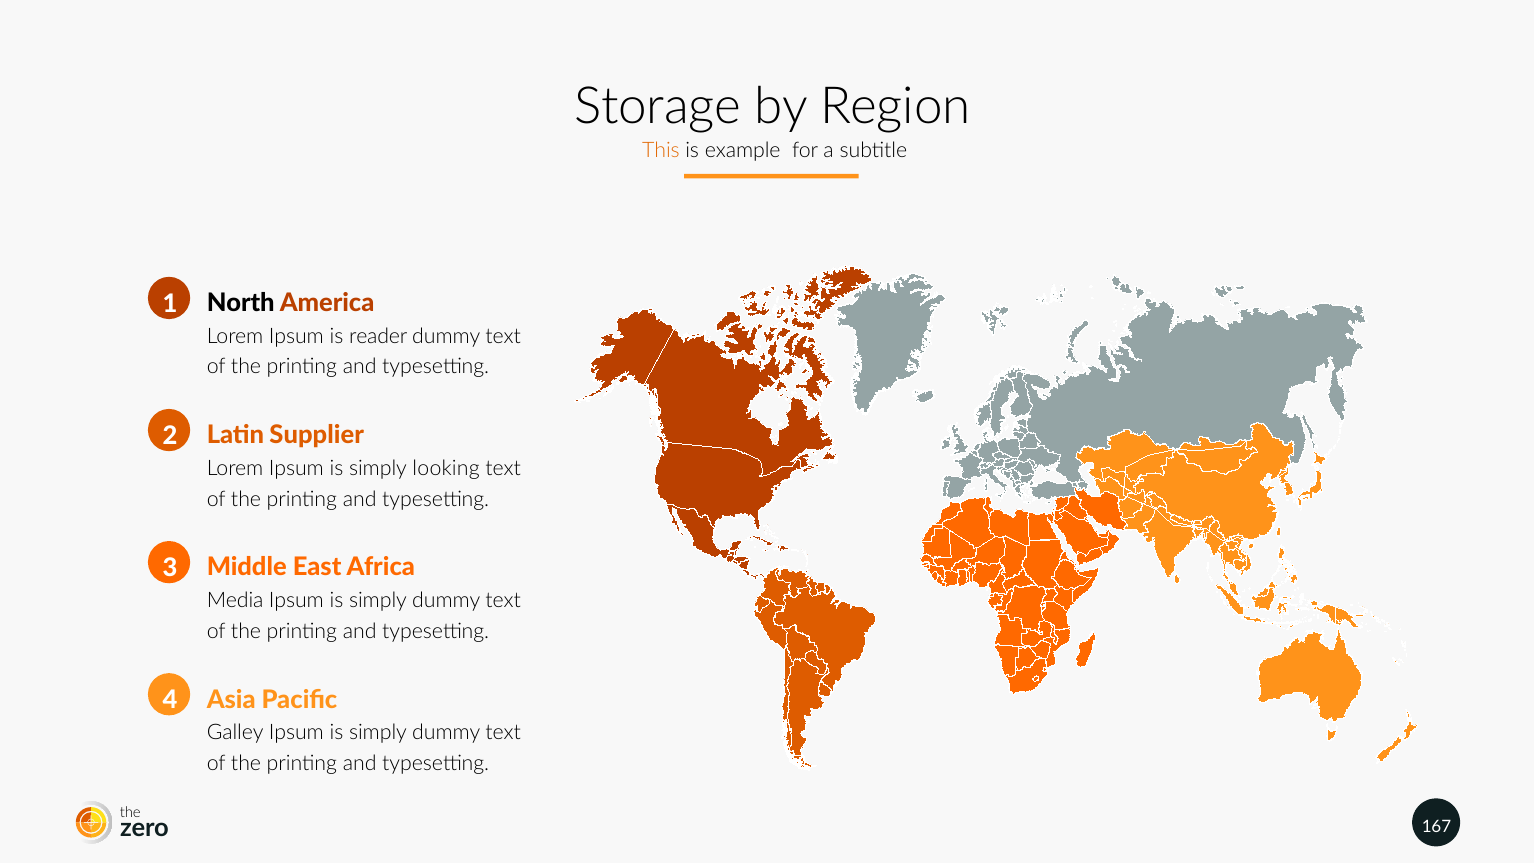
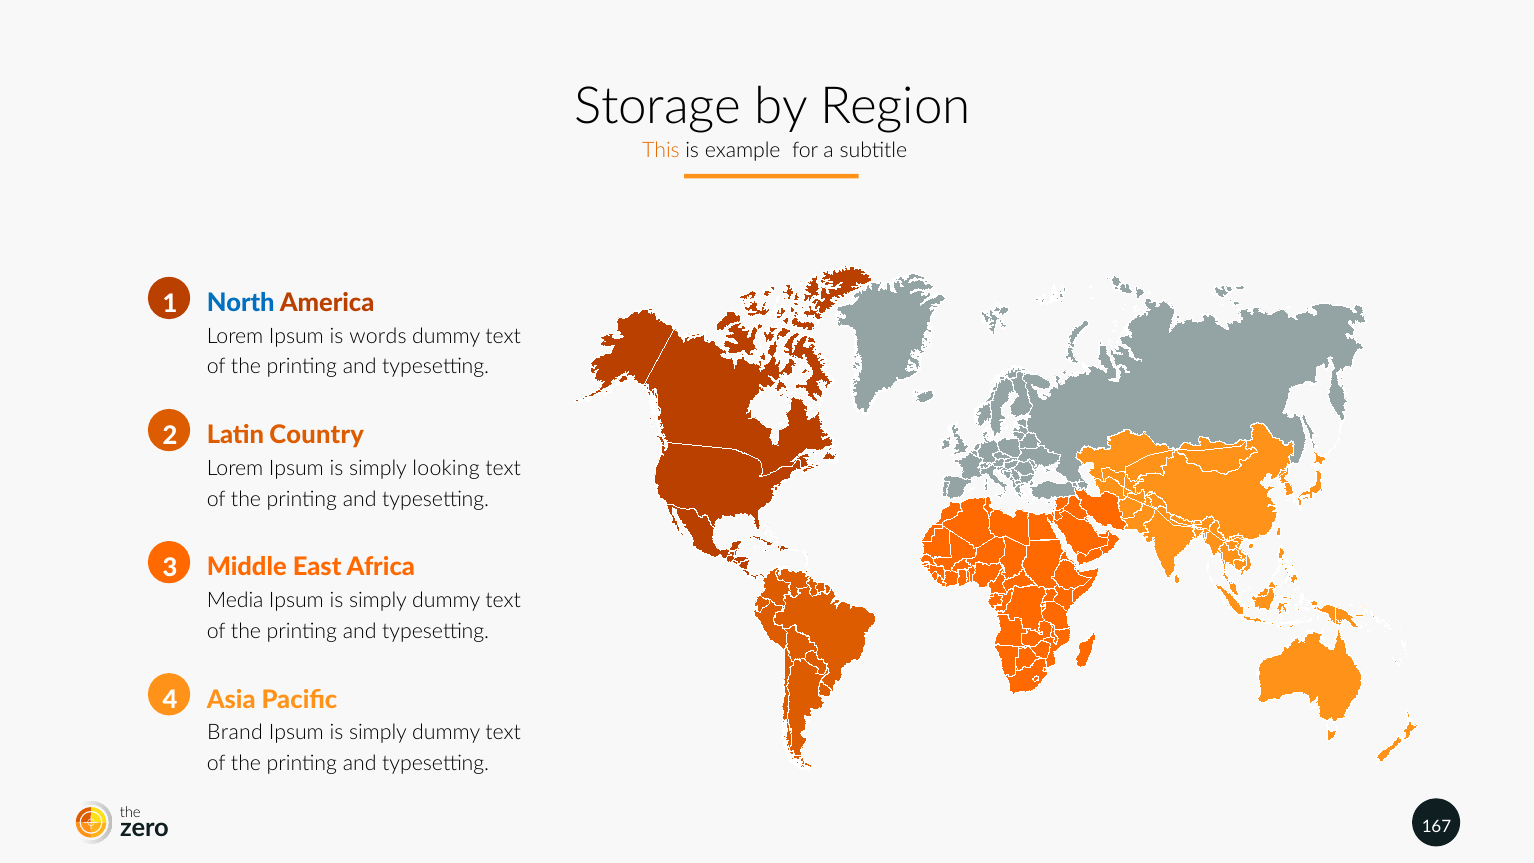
North colour: black -> blue (241, 303)
reader: reader -> words (378, 336)
Supplier: Supplier -> Country (317, 435)
Galley: Galley -> Brand (235, 732)
